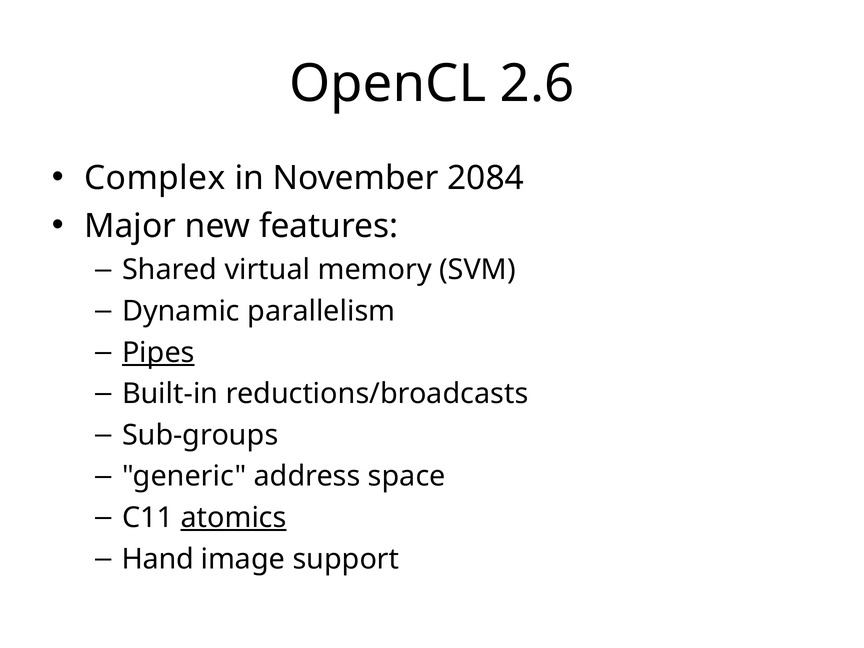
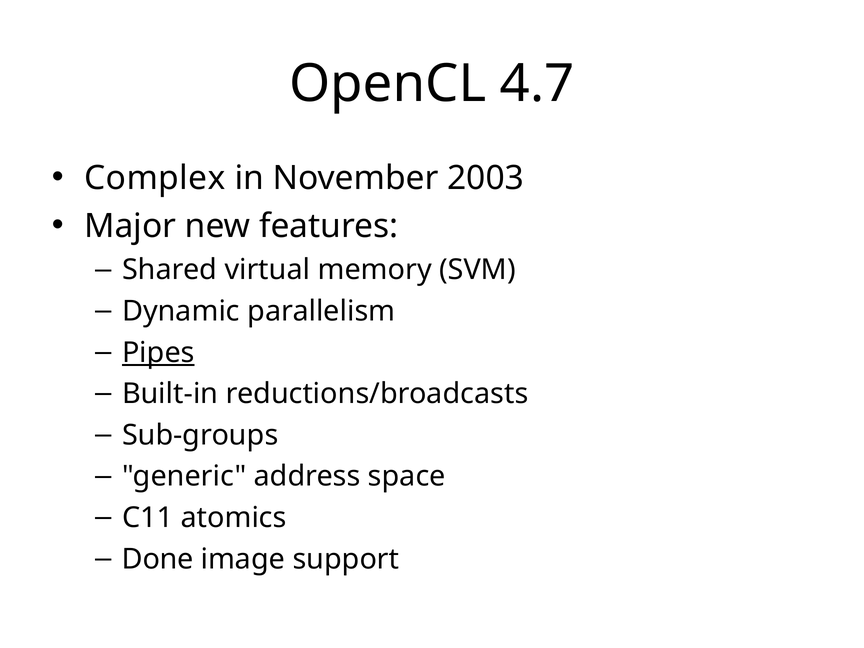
2.6: 2.6 -> 4.7 (537, 84)
2084: 2084 -> 2003 (486, 178)
atomics underline: present -> none (234, 518)
Hand: Hand -> Done (158, 559)
